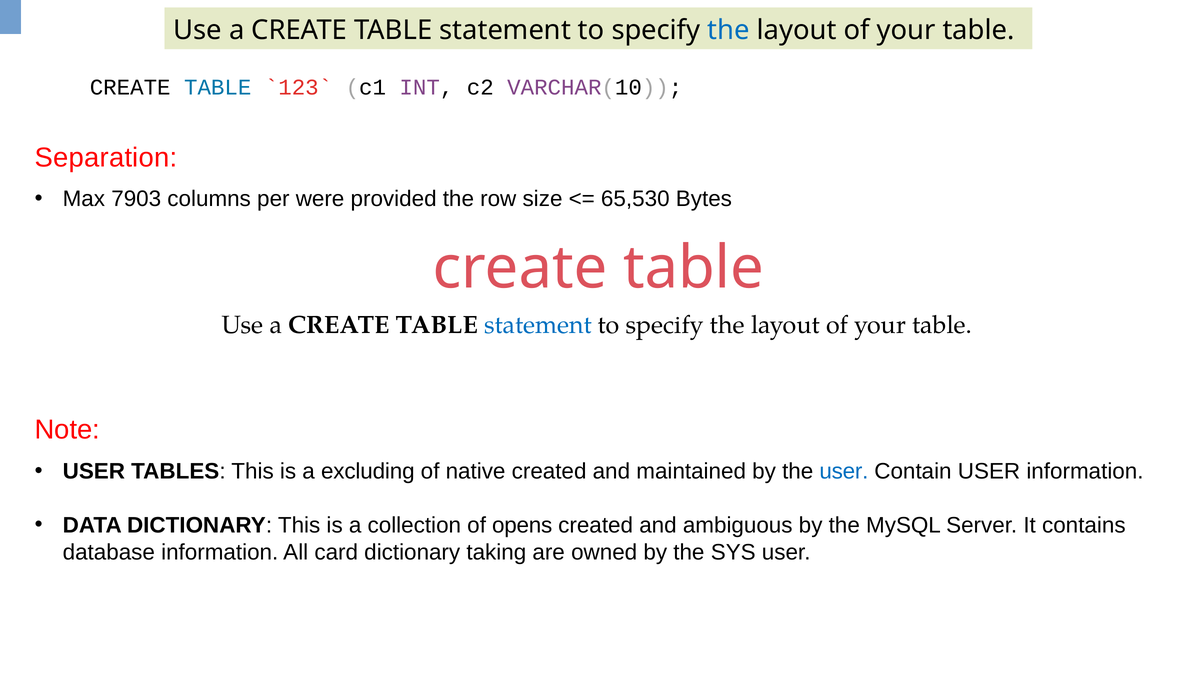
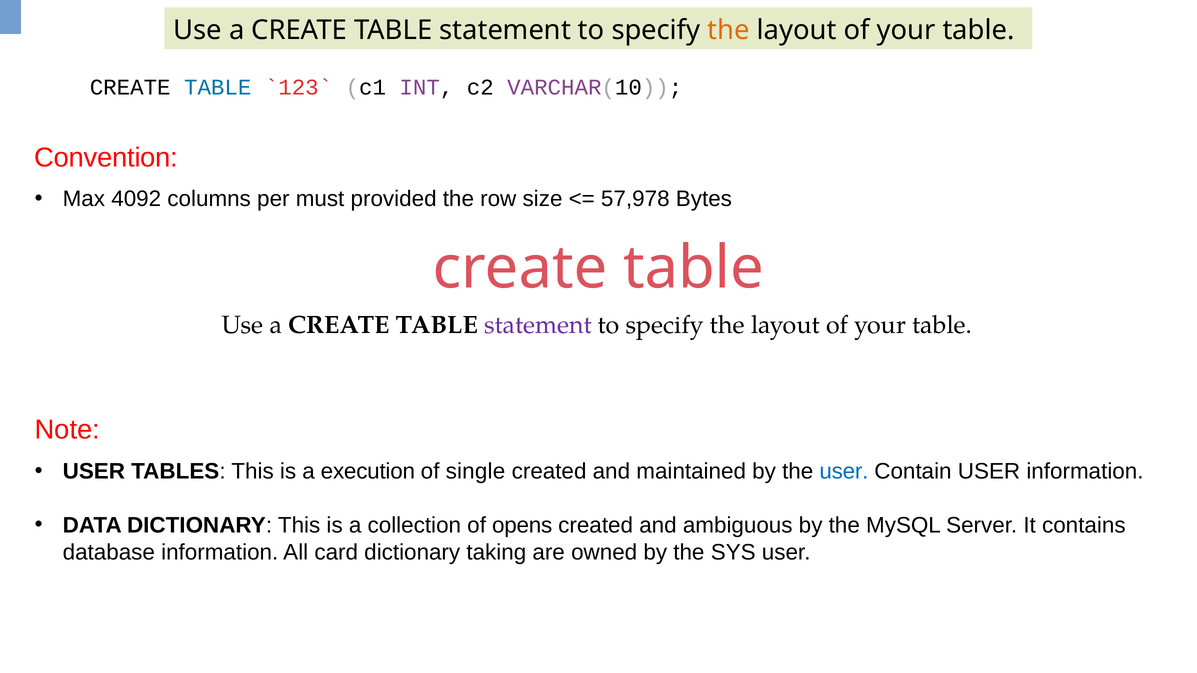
the colour: blue -> orange (729, 30)
Separation: Separation -> Convention (106, 158)
7903: 7903 -> 4092 (136, 199)
were: were -> must (320, 199)
65,530: 65,530 -> 57,978 (635, 199)
statement colour: blue -> purple (538, 325)
excluding: excluding -> execution (368, 472)
native: native -> single (475, 472)
